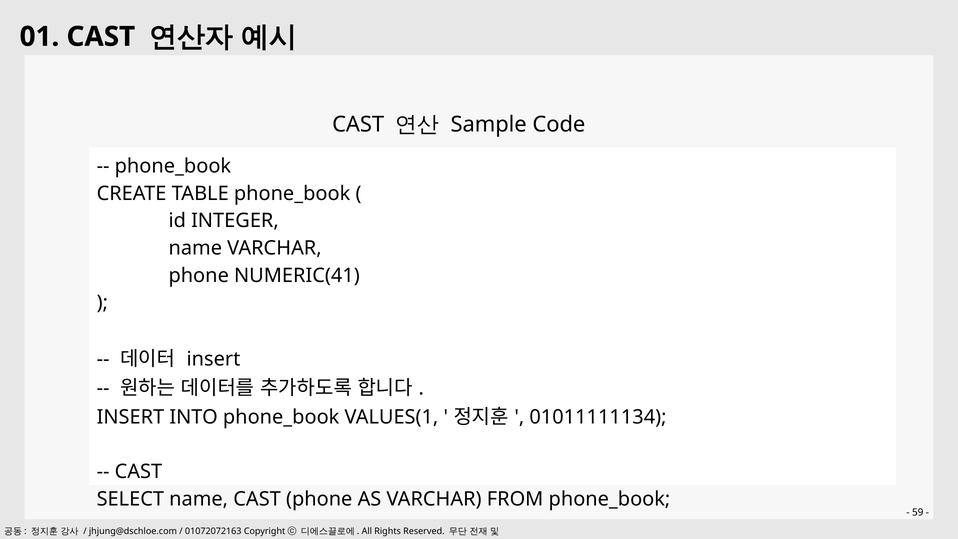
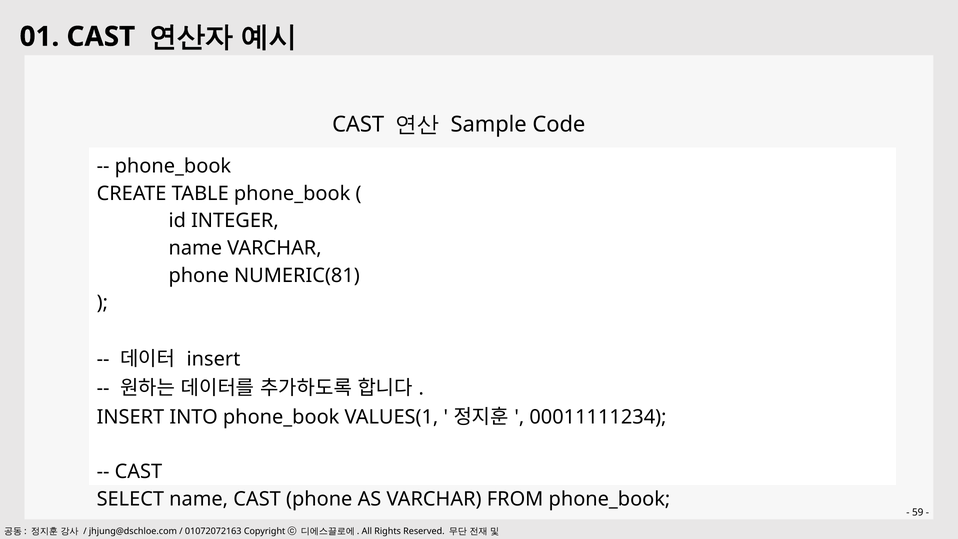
NUMERIC(41: NUMERIC(41 -> NUMERIC(81 (297, 275)
01011111134: 01011111134 -> 00011111234 (598, 417)
